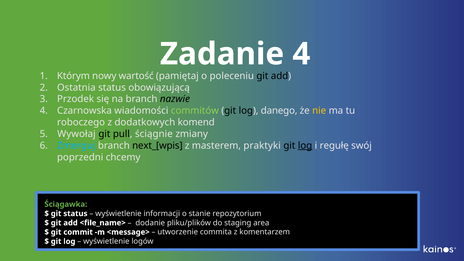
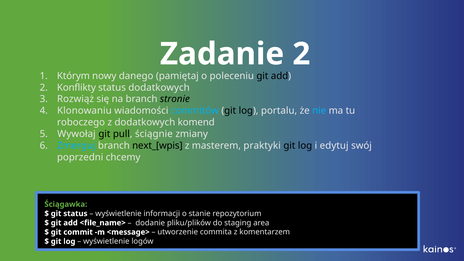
4: 4 -> 2 (301, 54)
wartość: wartość -> danego (136, 76)
Ostatnia: Ostatnia -> Konflikty (76, 88)
status obowiązującą: obowiązującą -> dodatkowych (159, 88)
Przodek: Przodek -> Rozwiąż (76, 99)
nazwie: nazwie -> stronie (175, 99)
Czarnowska: Czarnowska -> Klonowaniu (84, 111)
commitów colour: light green -> light blue (195, 111)
danego: danego -> portalu (279, 111)
nie colour: yellow -> light blue (319, 111)
log underline: present -> none (305, 146)
regułę: regułę -> edytuj (334, 146)
